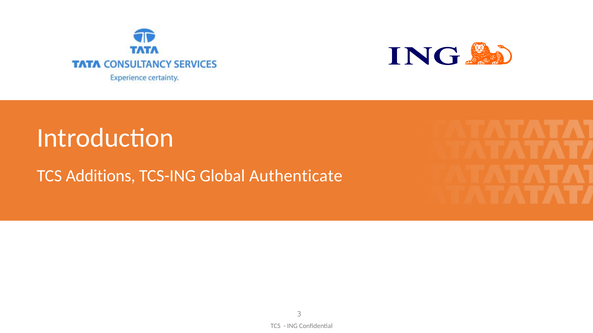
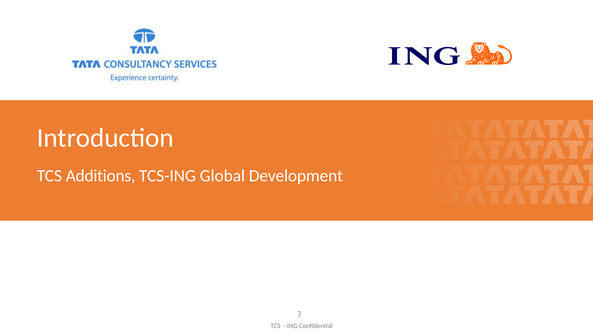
Authenticate: Authenticate -> Development (296, 176)
